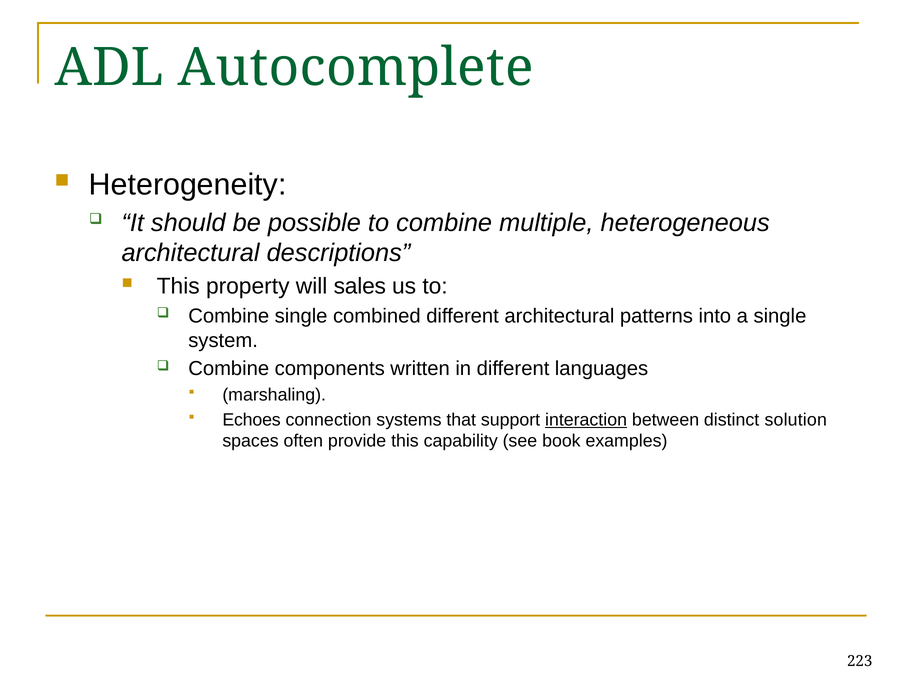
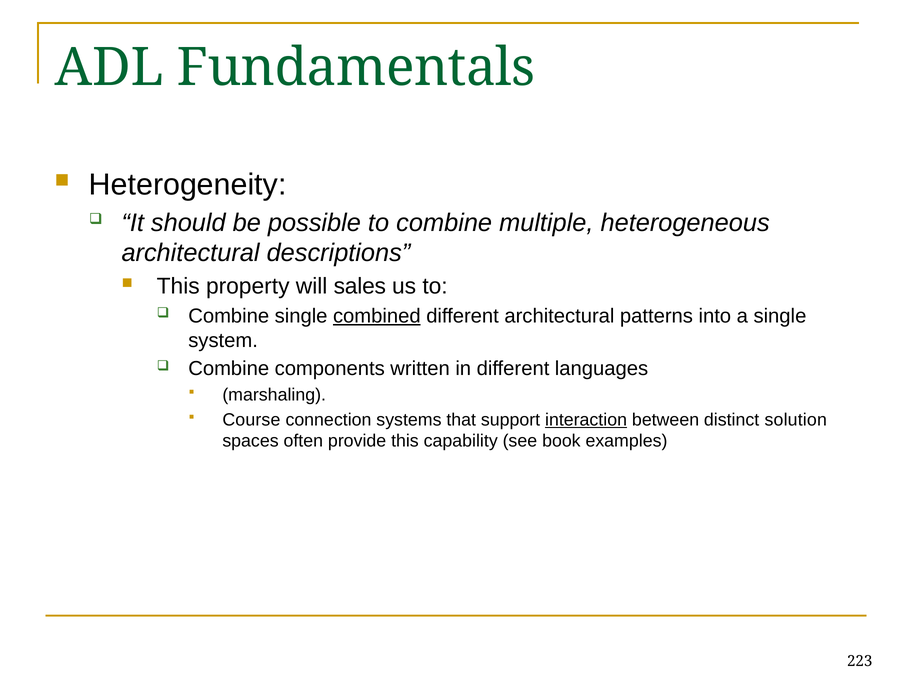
Autocomplete: Autocomplete -> Fundamentals (356, 68)
combined underline: none -> present (377, 316)
Echoes: Echoes -> Course (251, 420)
